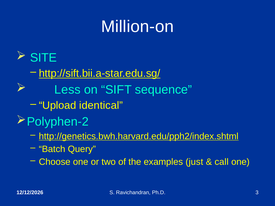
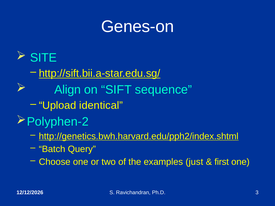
Million-on: Million-on -> Genes-on (138, 27)
Less: Less -> Align (68, 90)
call: call -> first (222, 162)
